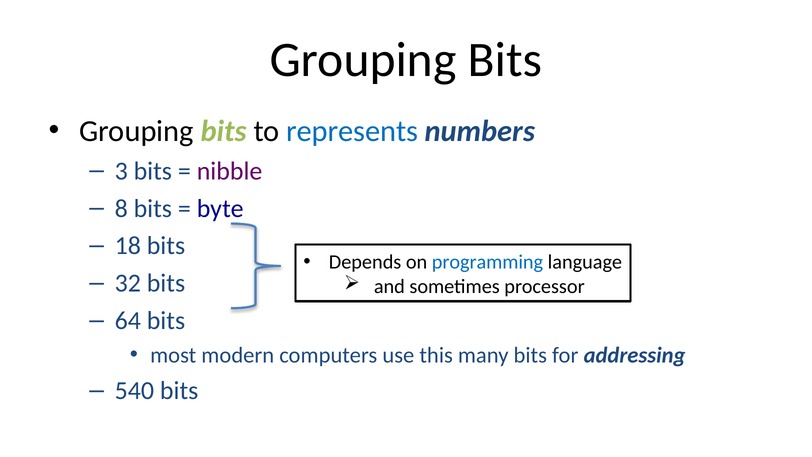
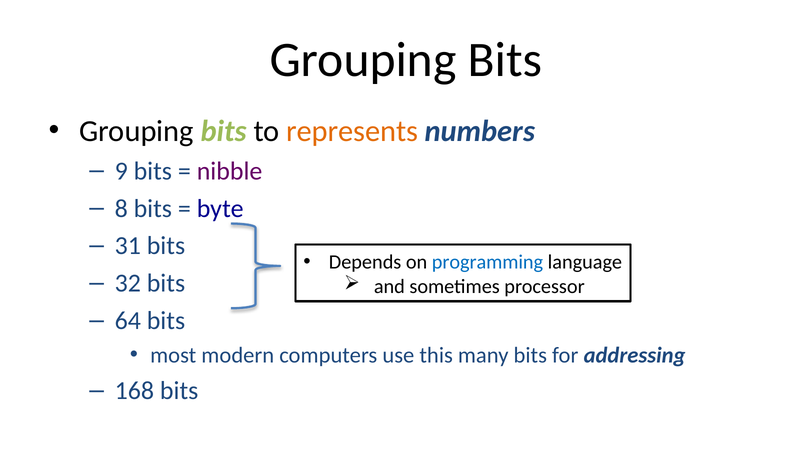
represents colour: blue -> orange (352, 131)
3: 3 -> 9 (121, 171)
18: 18 -> 31 (128, 246)
540: 540 -> 168 (134, 391)
